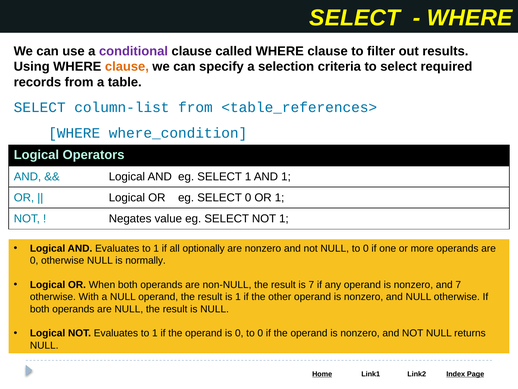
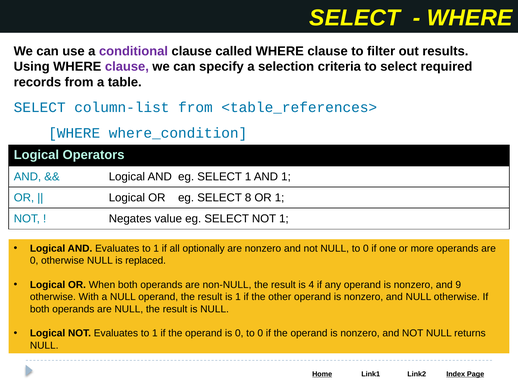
clause colour: orange -> purple (127, 67)
SELECT 0: 0 -> 8 (248, 197)
normally: normally -> replaced (146, 260)
is 7: 7 -> 4 (311, 284)
and 7: 7 -> 9 (458, 284)
